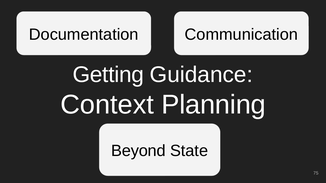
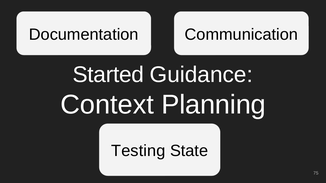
Getting: Getting -> Started (108, 75)
Beyond: Beyond -> Testing (138, 151)
